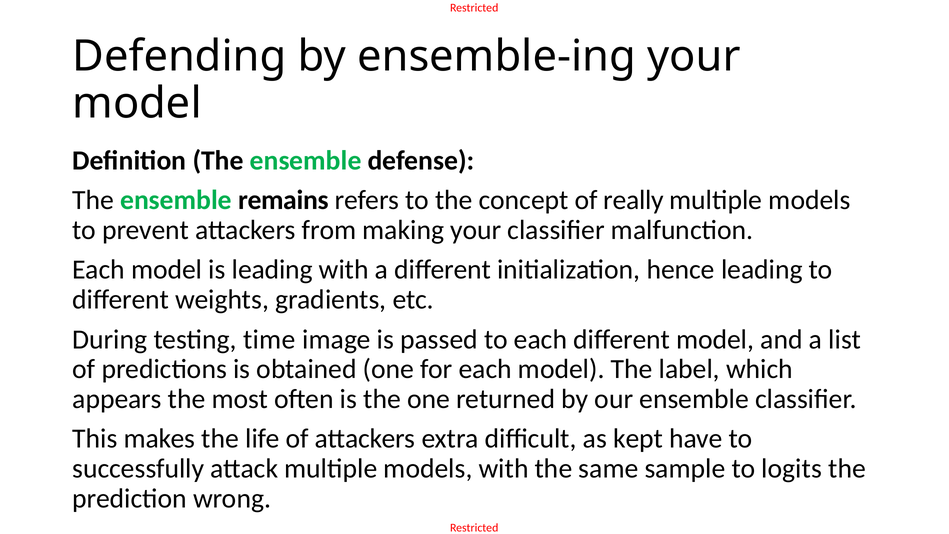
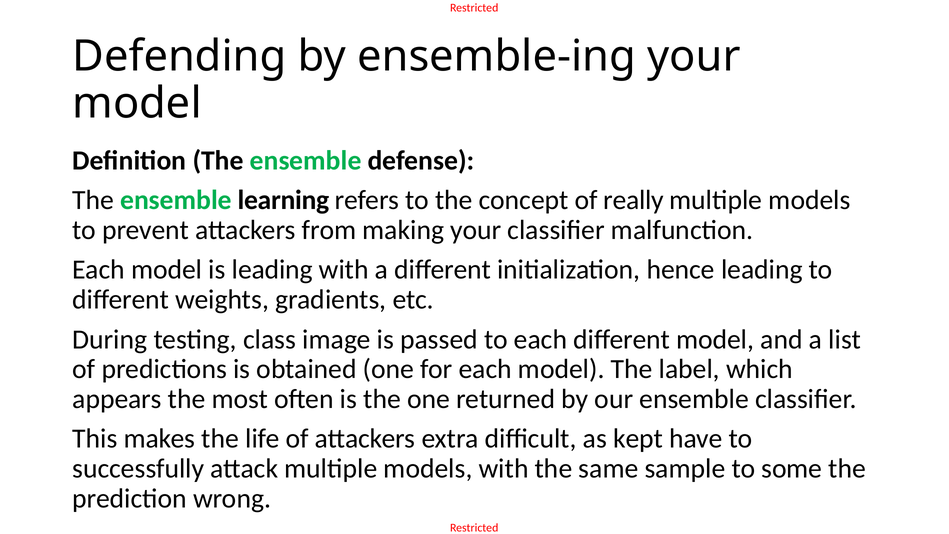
remains: remains -> learning (283, 200)
time: time -> class (270, 339)
logits: logits -> some (792, 469)
